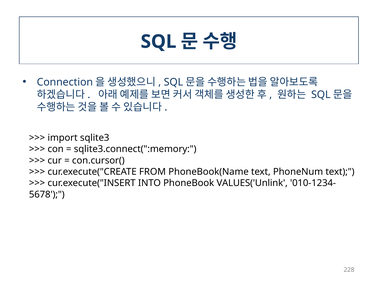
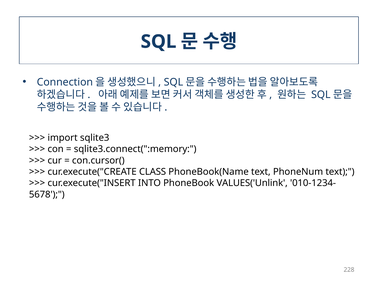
FROM: FROM -> CLASS (153, 172)
